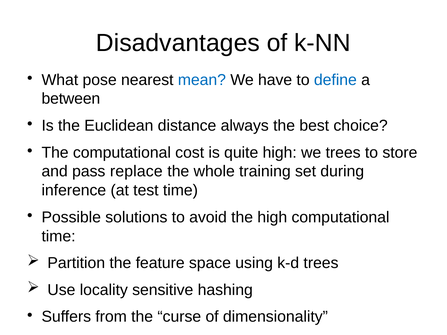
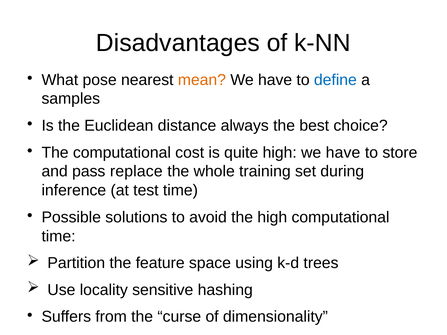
mean colour: blue -> orange (202, 80)
between: between -> samples (71, 99)
high we trees: trees -> have (343, 153)
